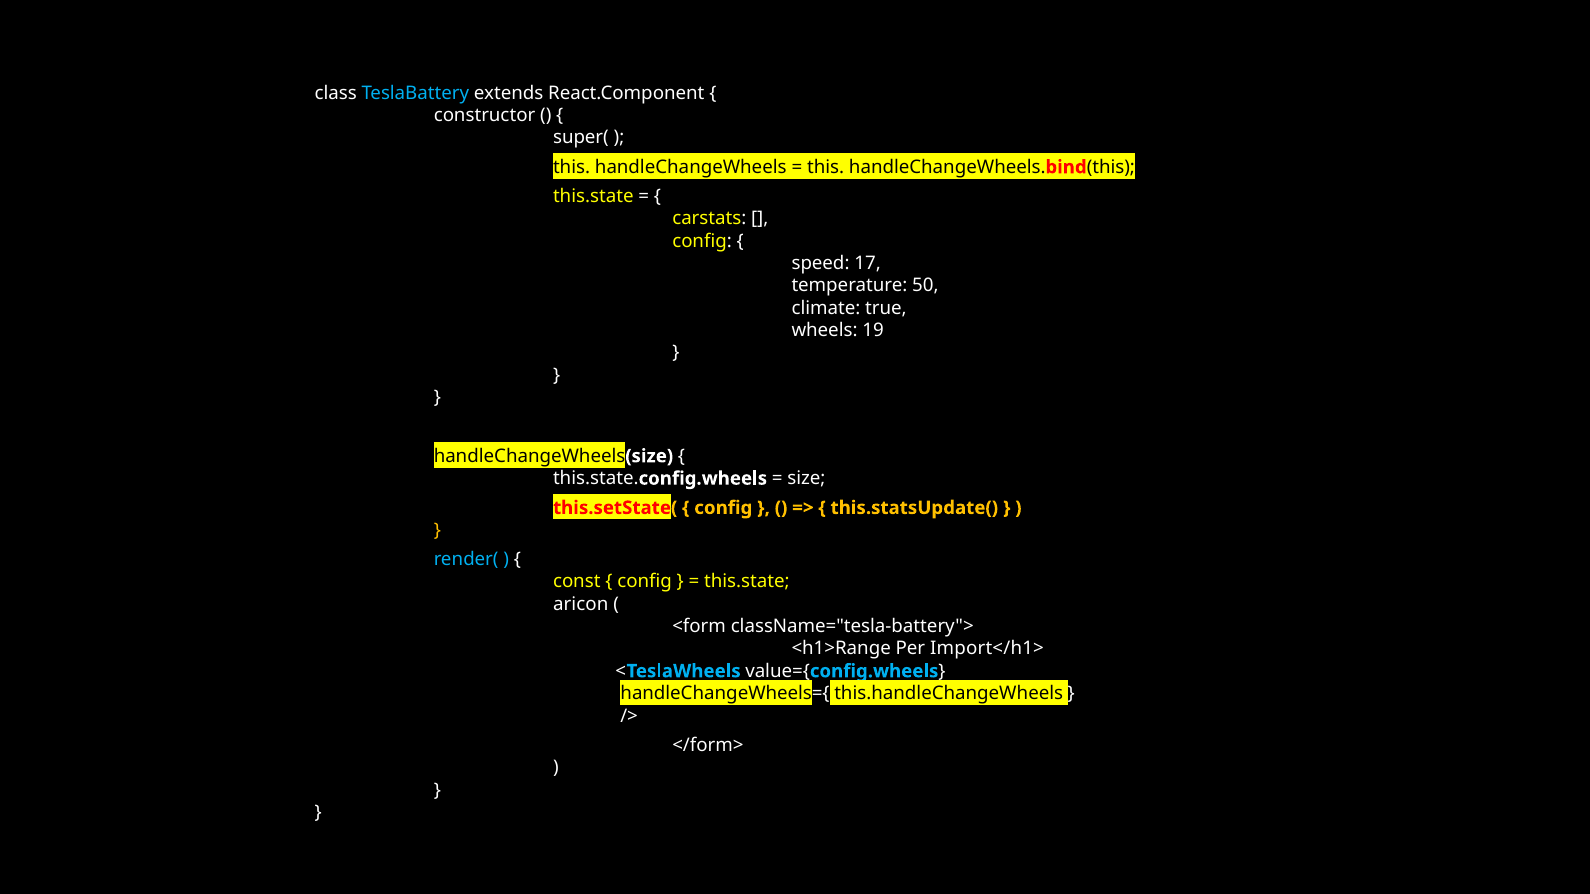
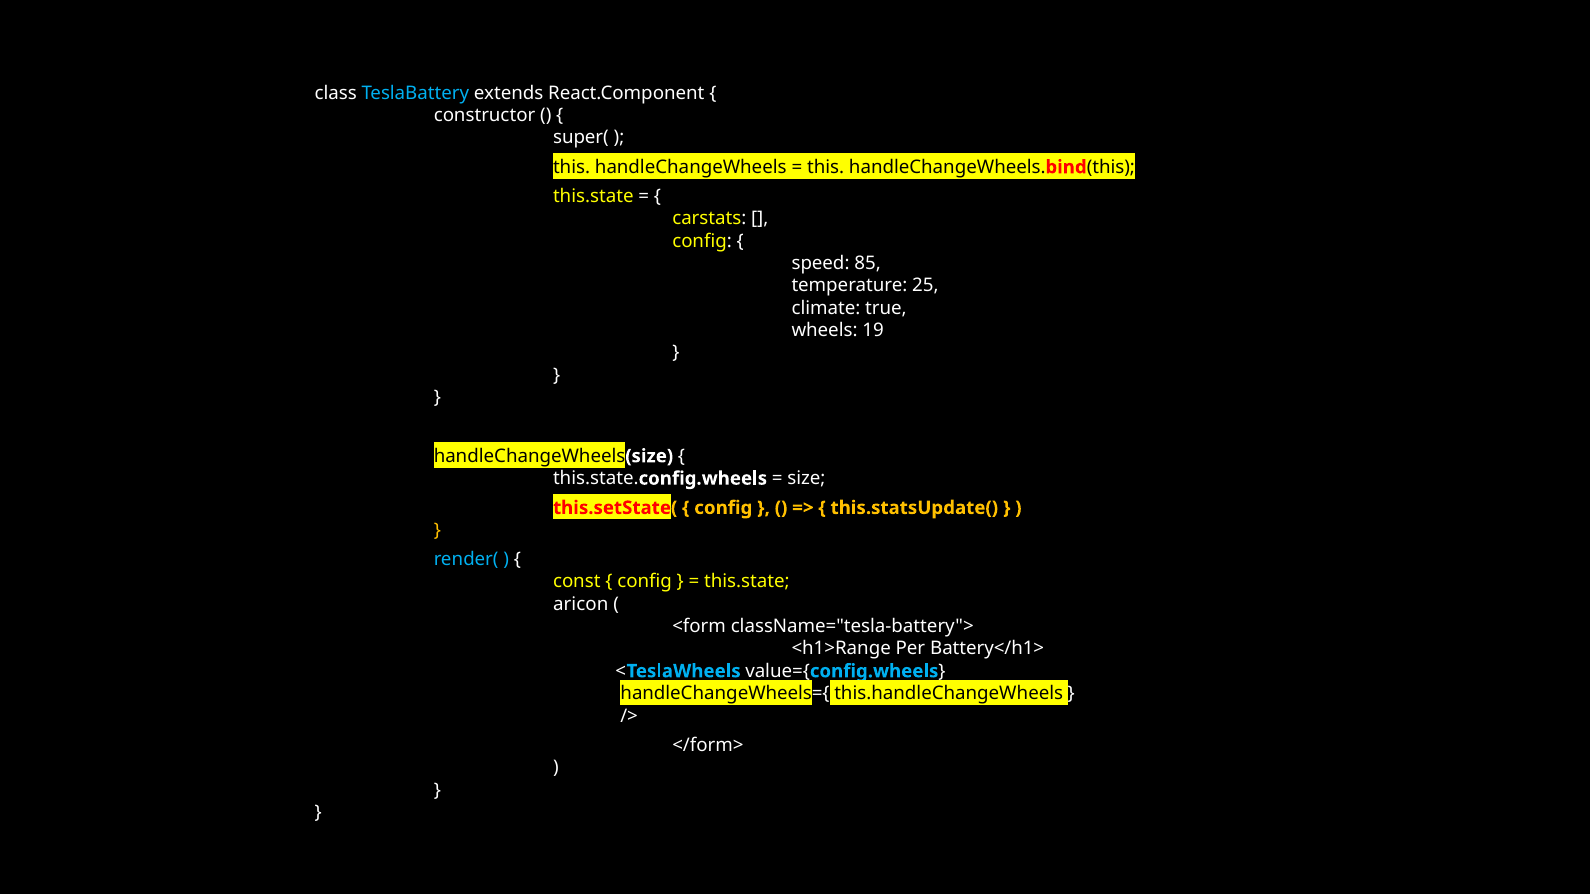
17: 17 -> 85 (868, 264)
50: 50 -> 25 (925, 286)
Import</h1>: Import</h1> -> Battery</h1> (987, 649)
